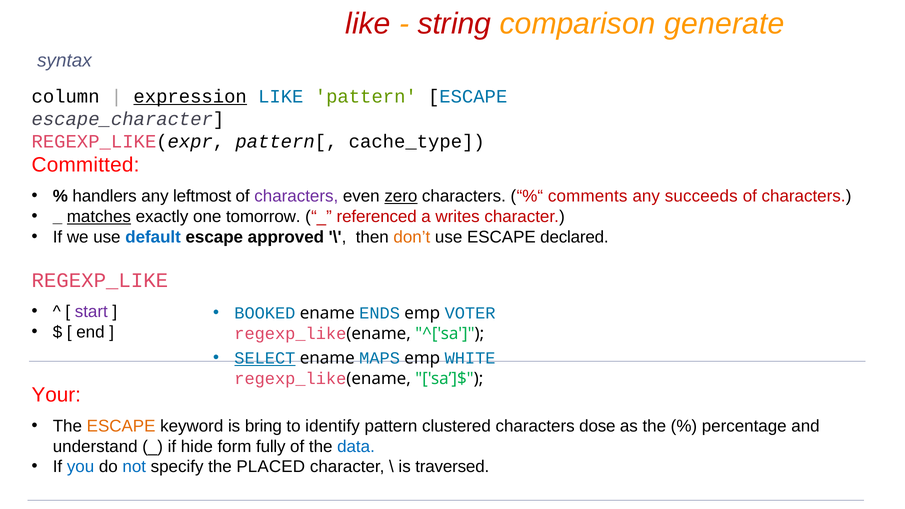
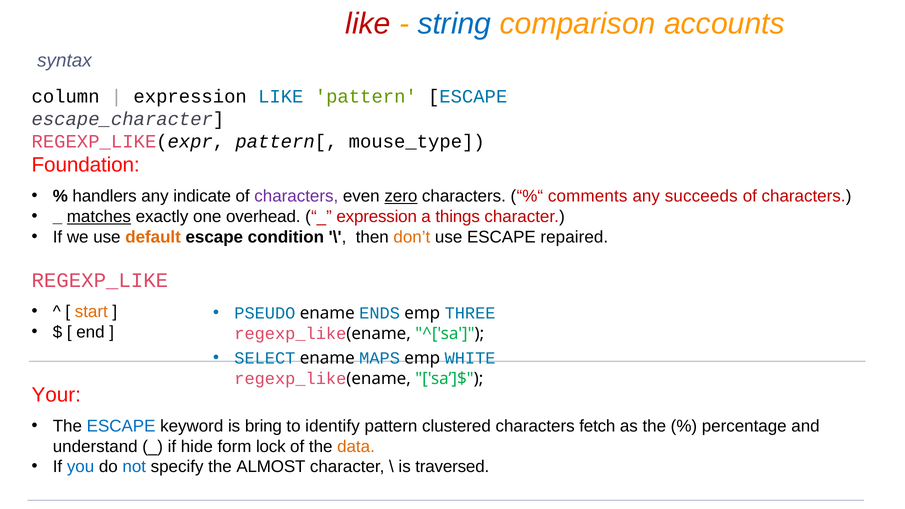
string colour: red -> blue (454, 24)
generate: generate -> accounts (724, 24)
expression underline: present -> none (190, 96)
cache_type: cache_type -> mouse_type (417, 142)
Committed: Committed -> Foundation (86, 165)
leftmost: leftmost -> indicate (202, 196)
tomorrow: tomorrow -> overhead (263, 217)
referenced: referenced -> expression (377, 217)
writes: writes -> things (458, 217)
default colour: blue -> orange (153, 237)
approved: approved -> condition (286, 237)
declared: declared -> repaired (574, 237)
start colour: purple -> orange (91, 312)
BOOKED: BOOKED -> PSEUDO (265, 313)
VOTER: VOTER -> THREE (470, 313)
SELECT underline: present -> none (265, 358)
ESCAPE colour: orange -> blue (121, 426)
dose: dose -> fetch (597, 426)
fully: fully -> lock (271, 446)
data colour: blue -> orange (356, 446)
PLACED: PLACED -> ALMOST (271, 467)
